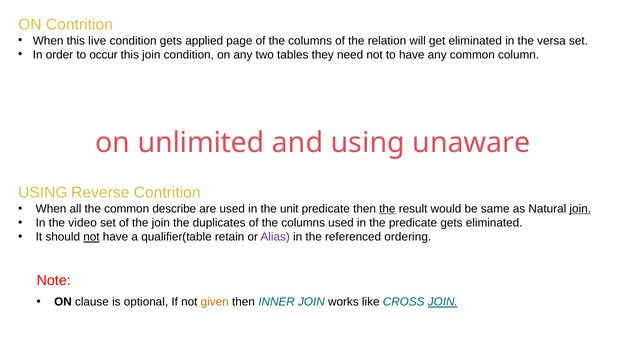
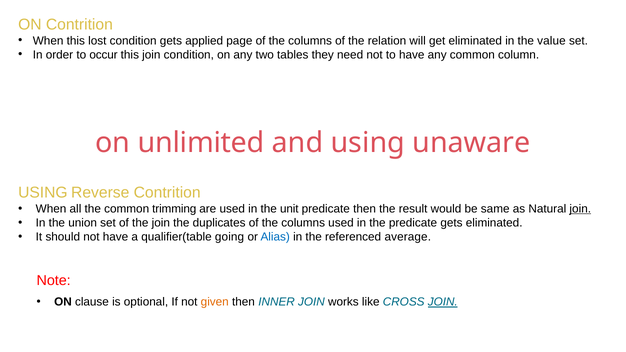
live: live -> lost (97, 41)
versa: versa -> value (551, 41)
describe: describe -> trimming (174, 209)
the underline: present -> none (387, 209)
video: video -> union (83, 223)
not underline: present -> none (91, 237)
retain: retain -> going (230, 237)
Alias colour: purple -> blue (275, 237)
ordering: ordering -> average (408, 237)
